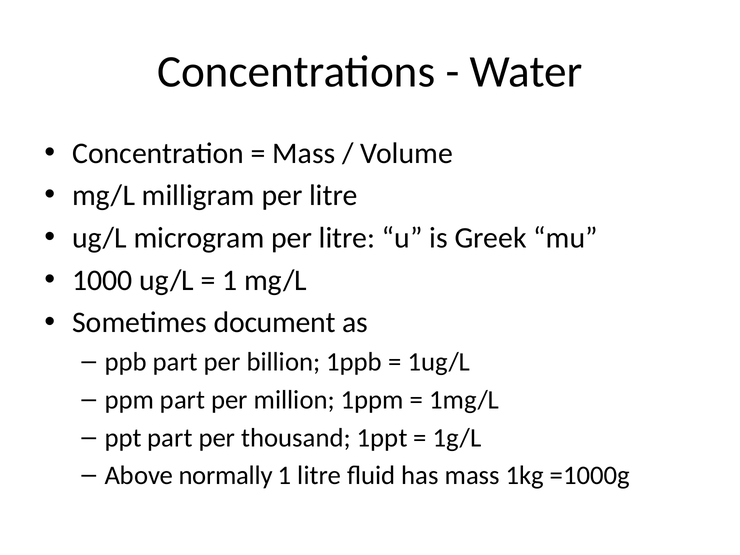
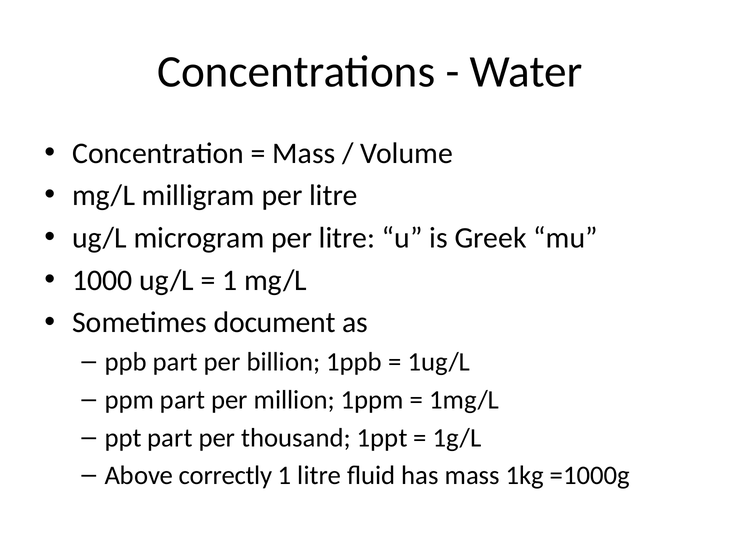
normally: normally -> correctly (226, 476)
